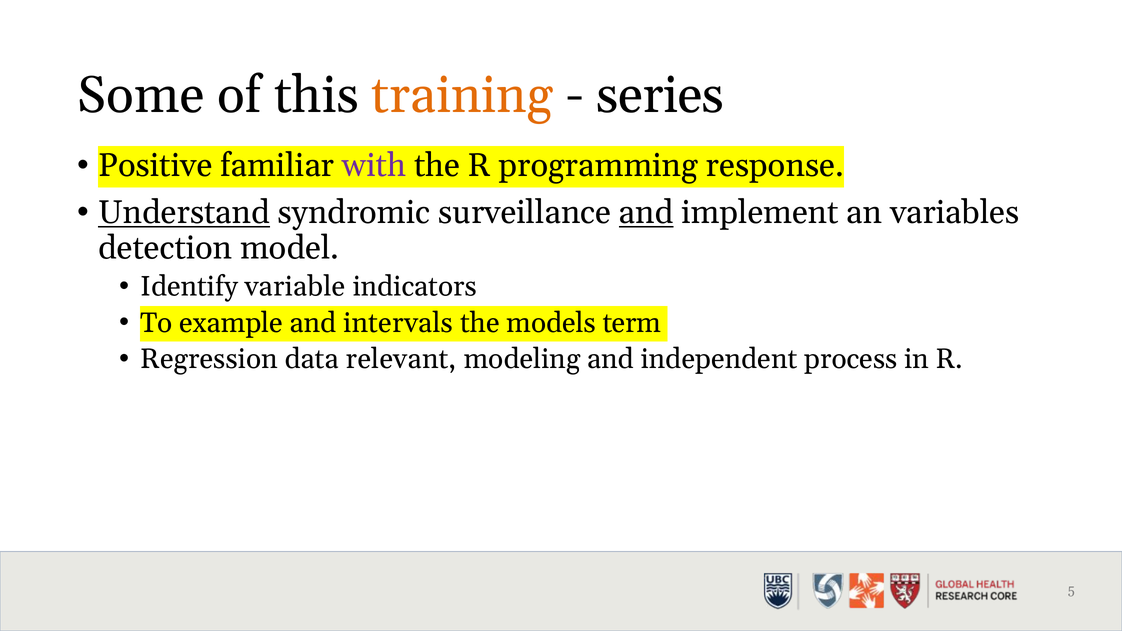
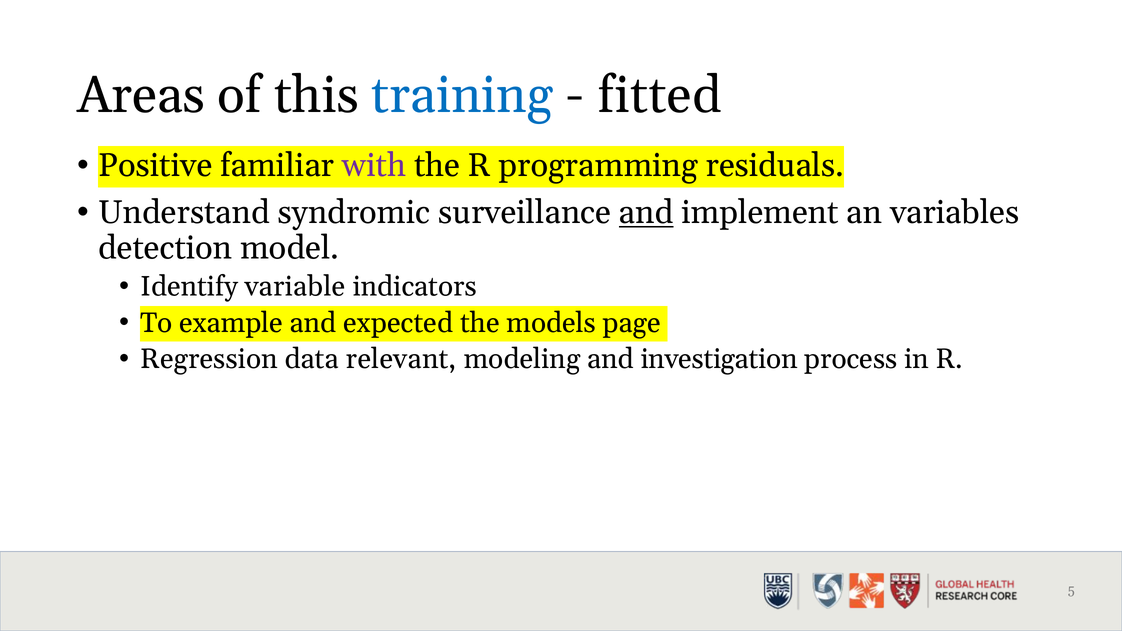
Some: Some -> Areas (141, 95)
training colour: orange -> blue (462, 95)
series: series -> fitted (660, 95)
response: response -> residuals (775, 166)
Understand underline: present -> none (184, 213)
intervals: intervals -> expected (398, 323)
term: term -> page (632, 323)
independent: independent -> investigation (719, 359)
